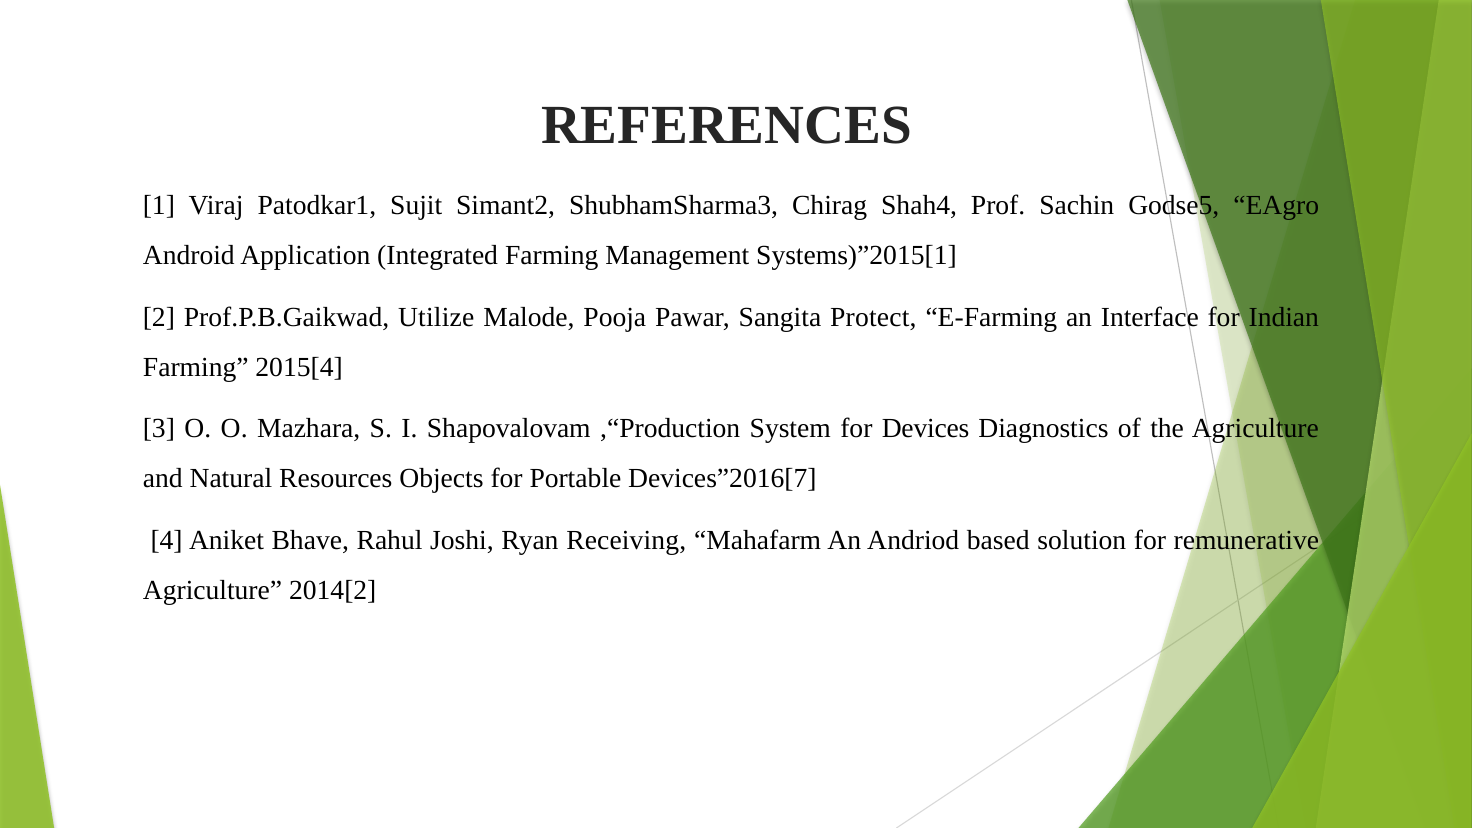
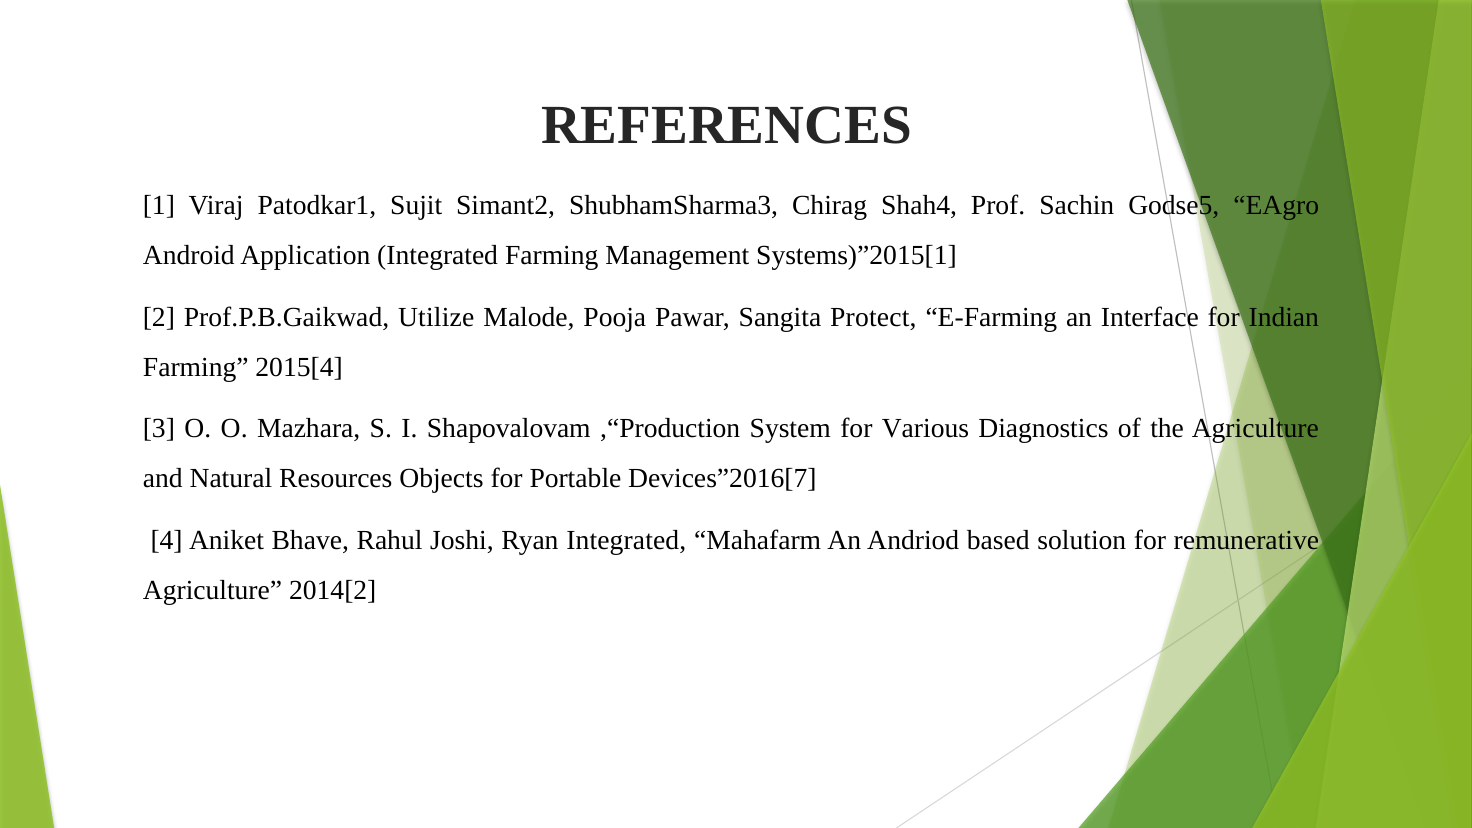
Devices: Devices -> Various (925, 429)
Ryan Receiving: Receiving -> Integrated (626, 540)
